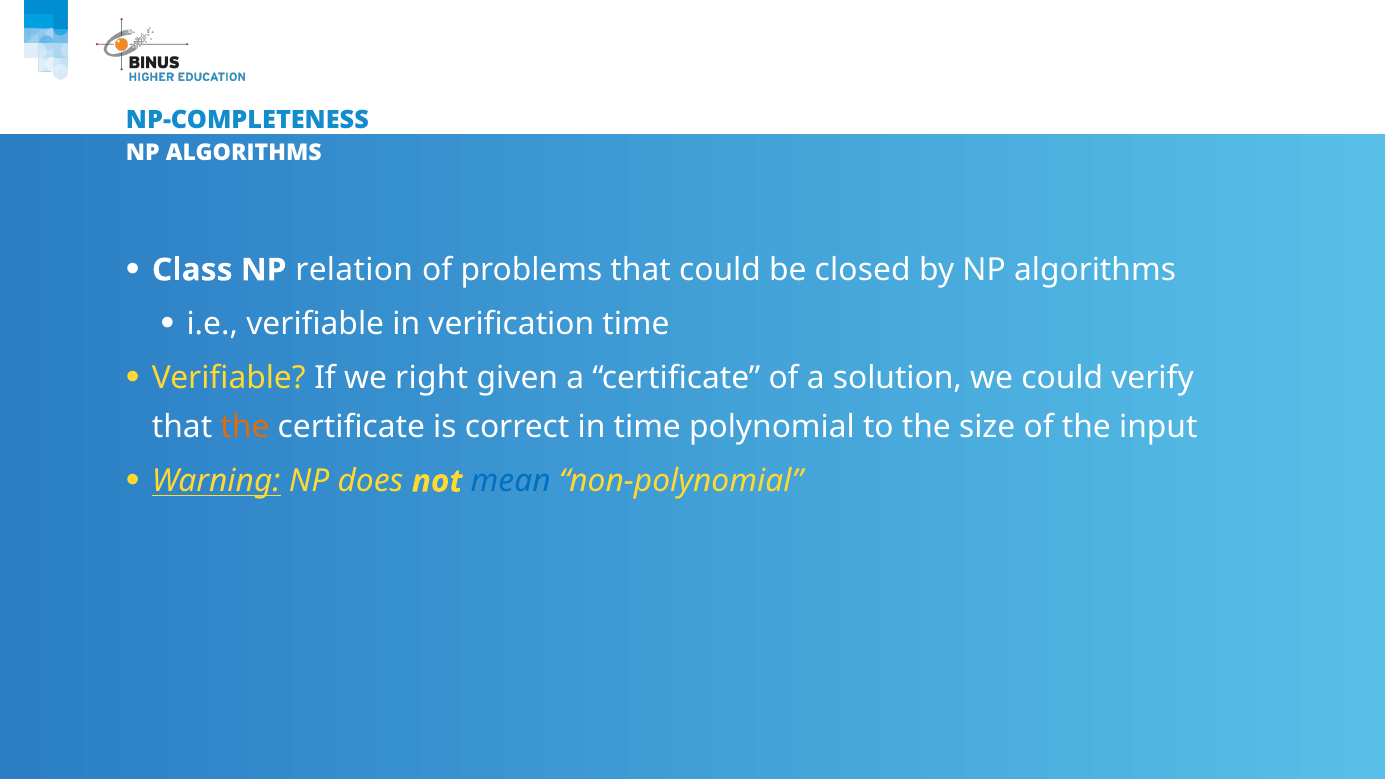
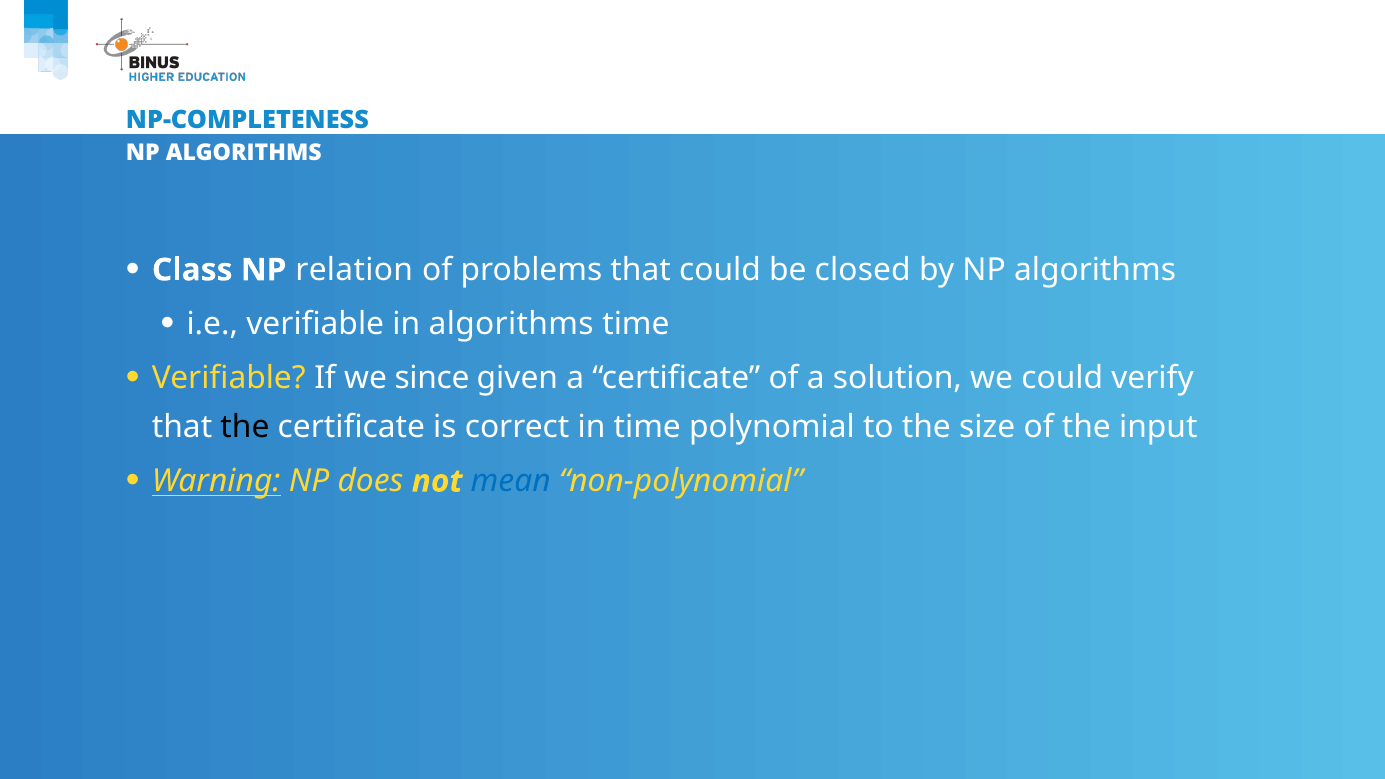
in verification: verification -> algorithms (511, 324)
right: right -> since (432, 378)
the colour: orange -> black (245, 427)
